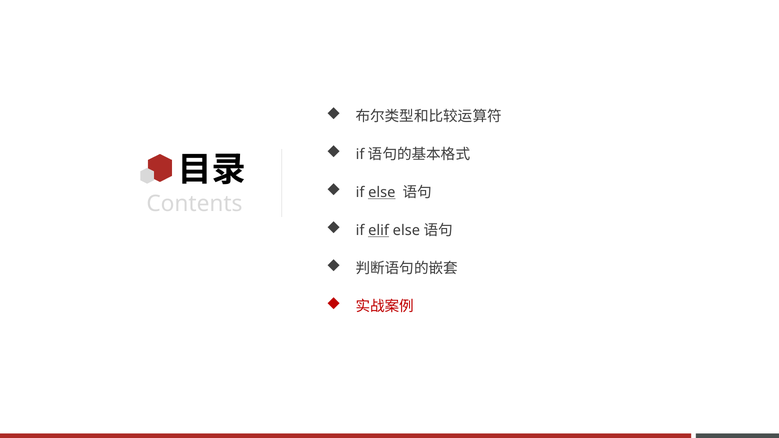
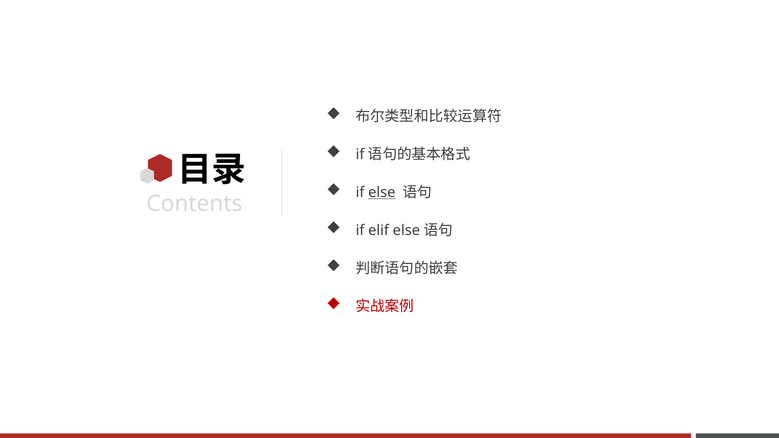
elif underline: present -> none (379, 231)
